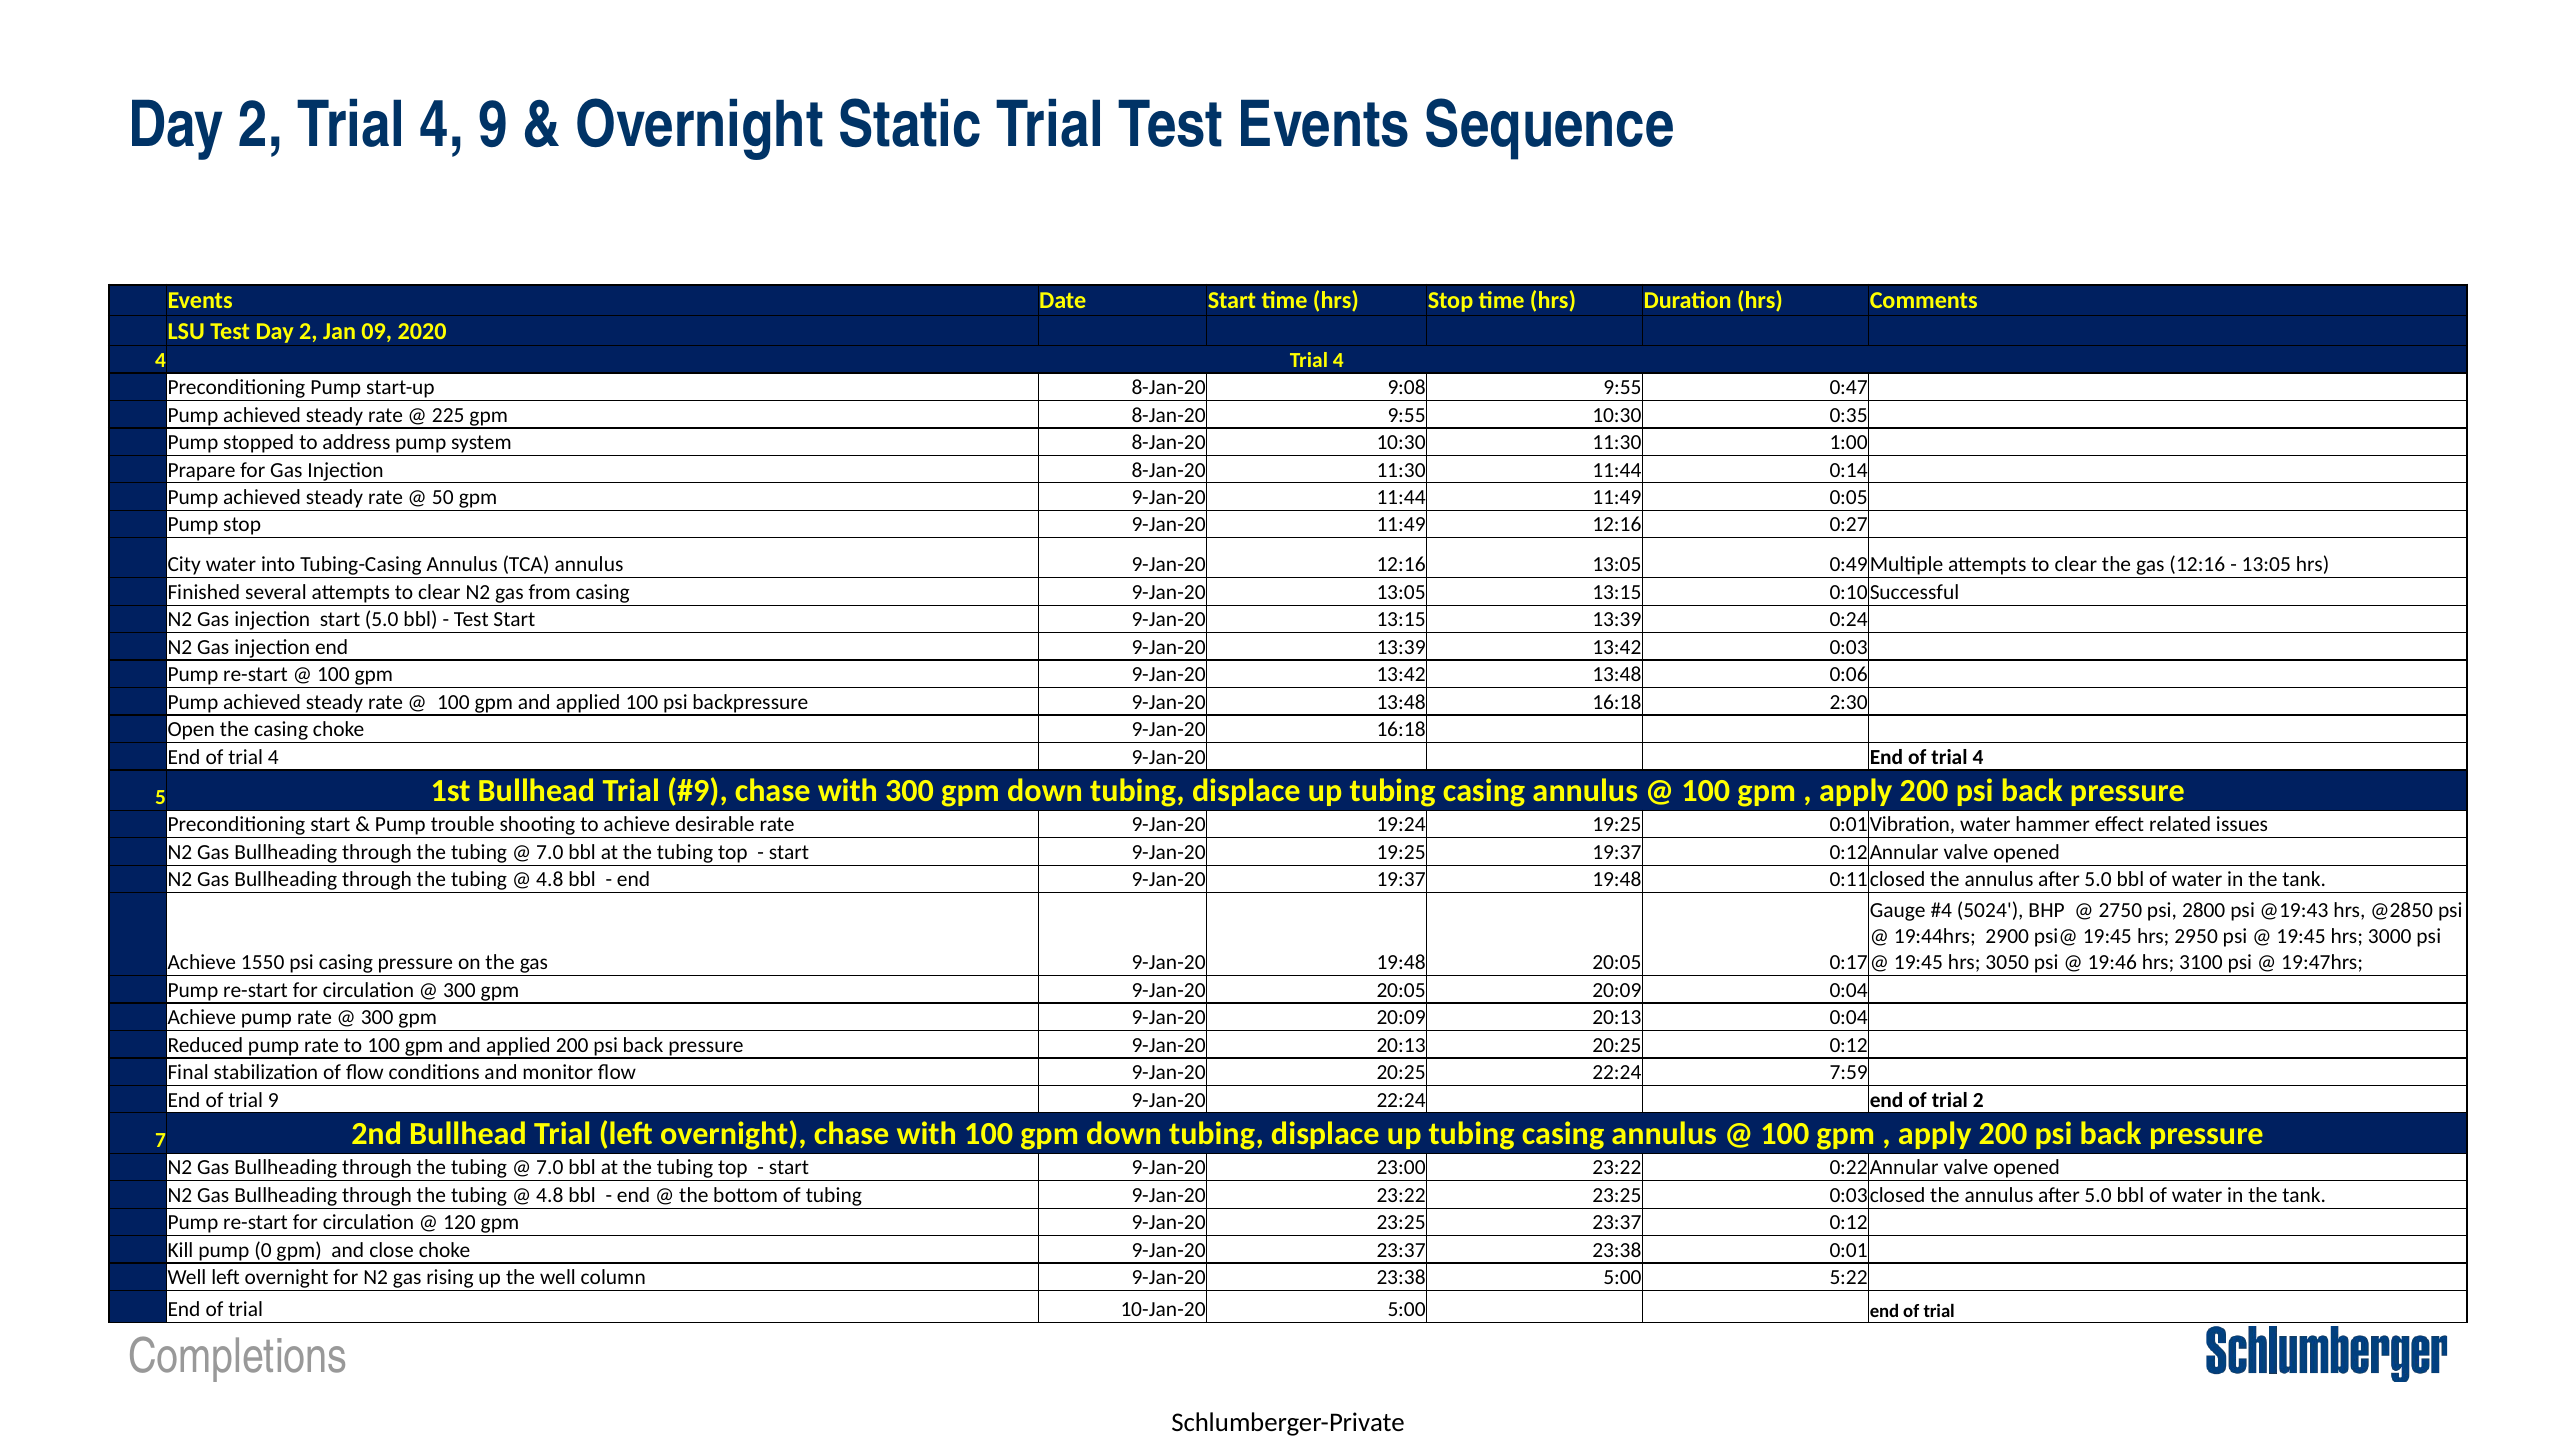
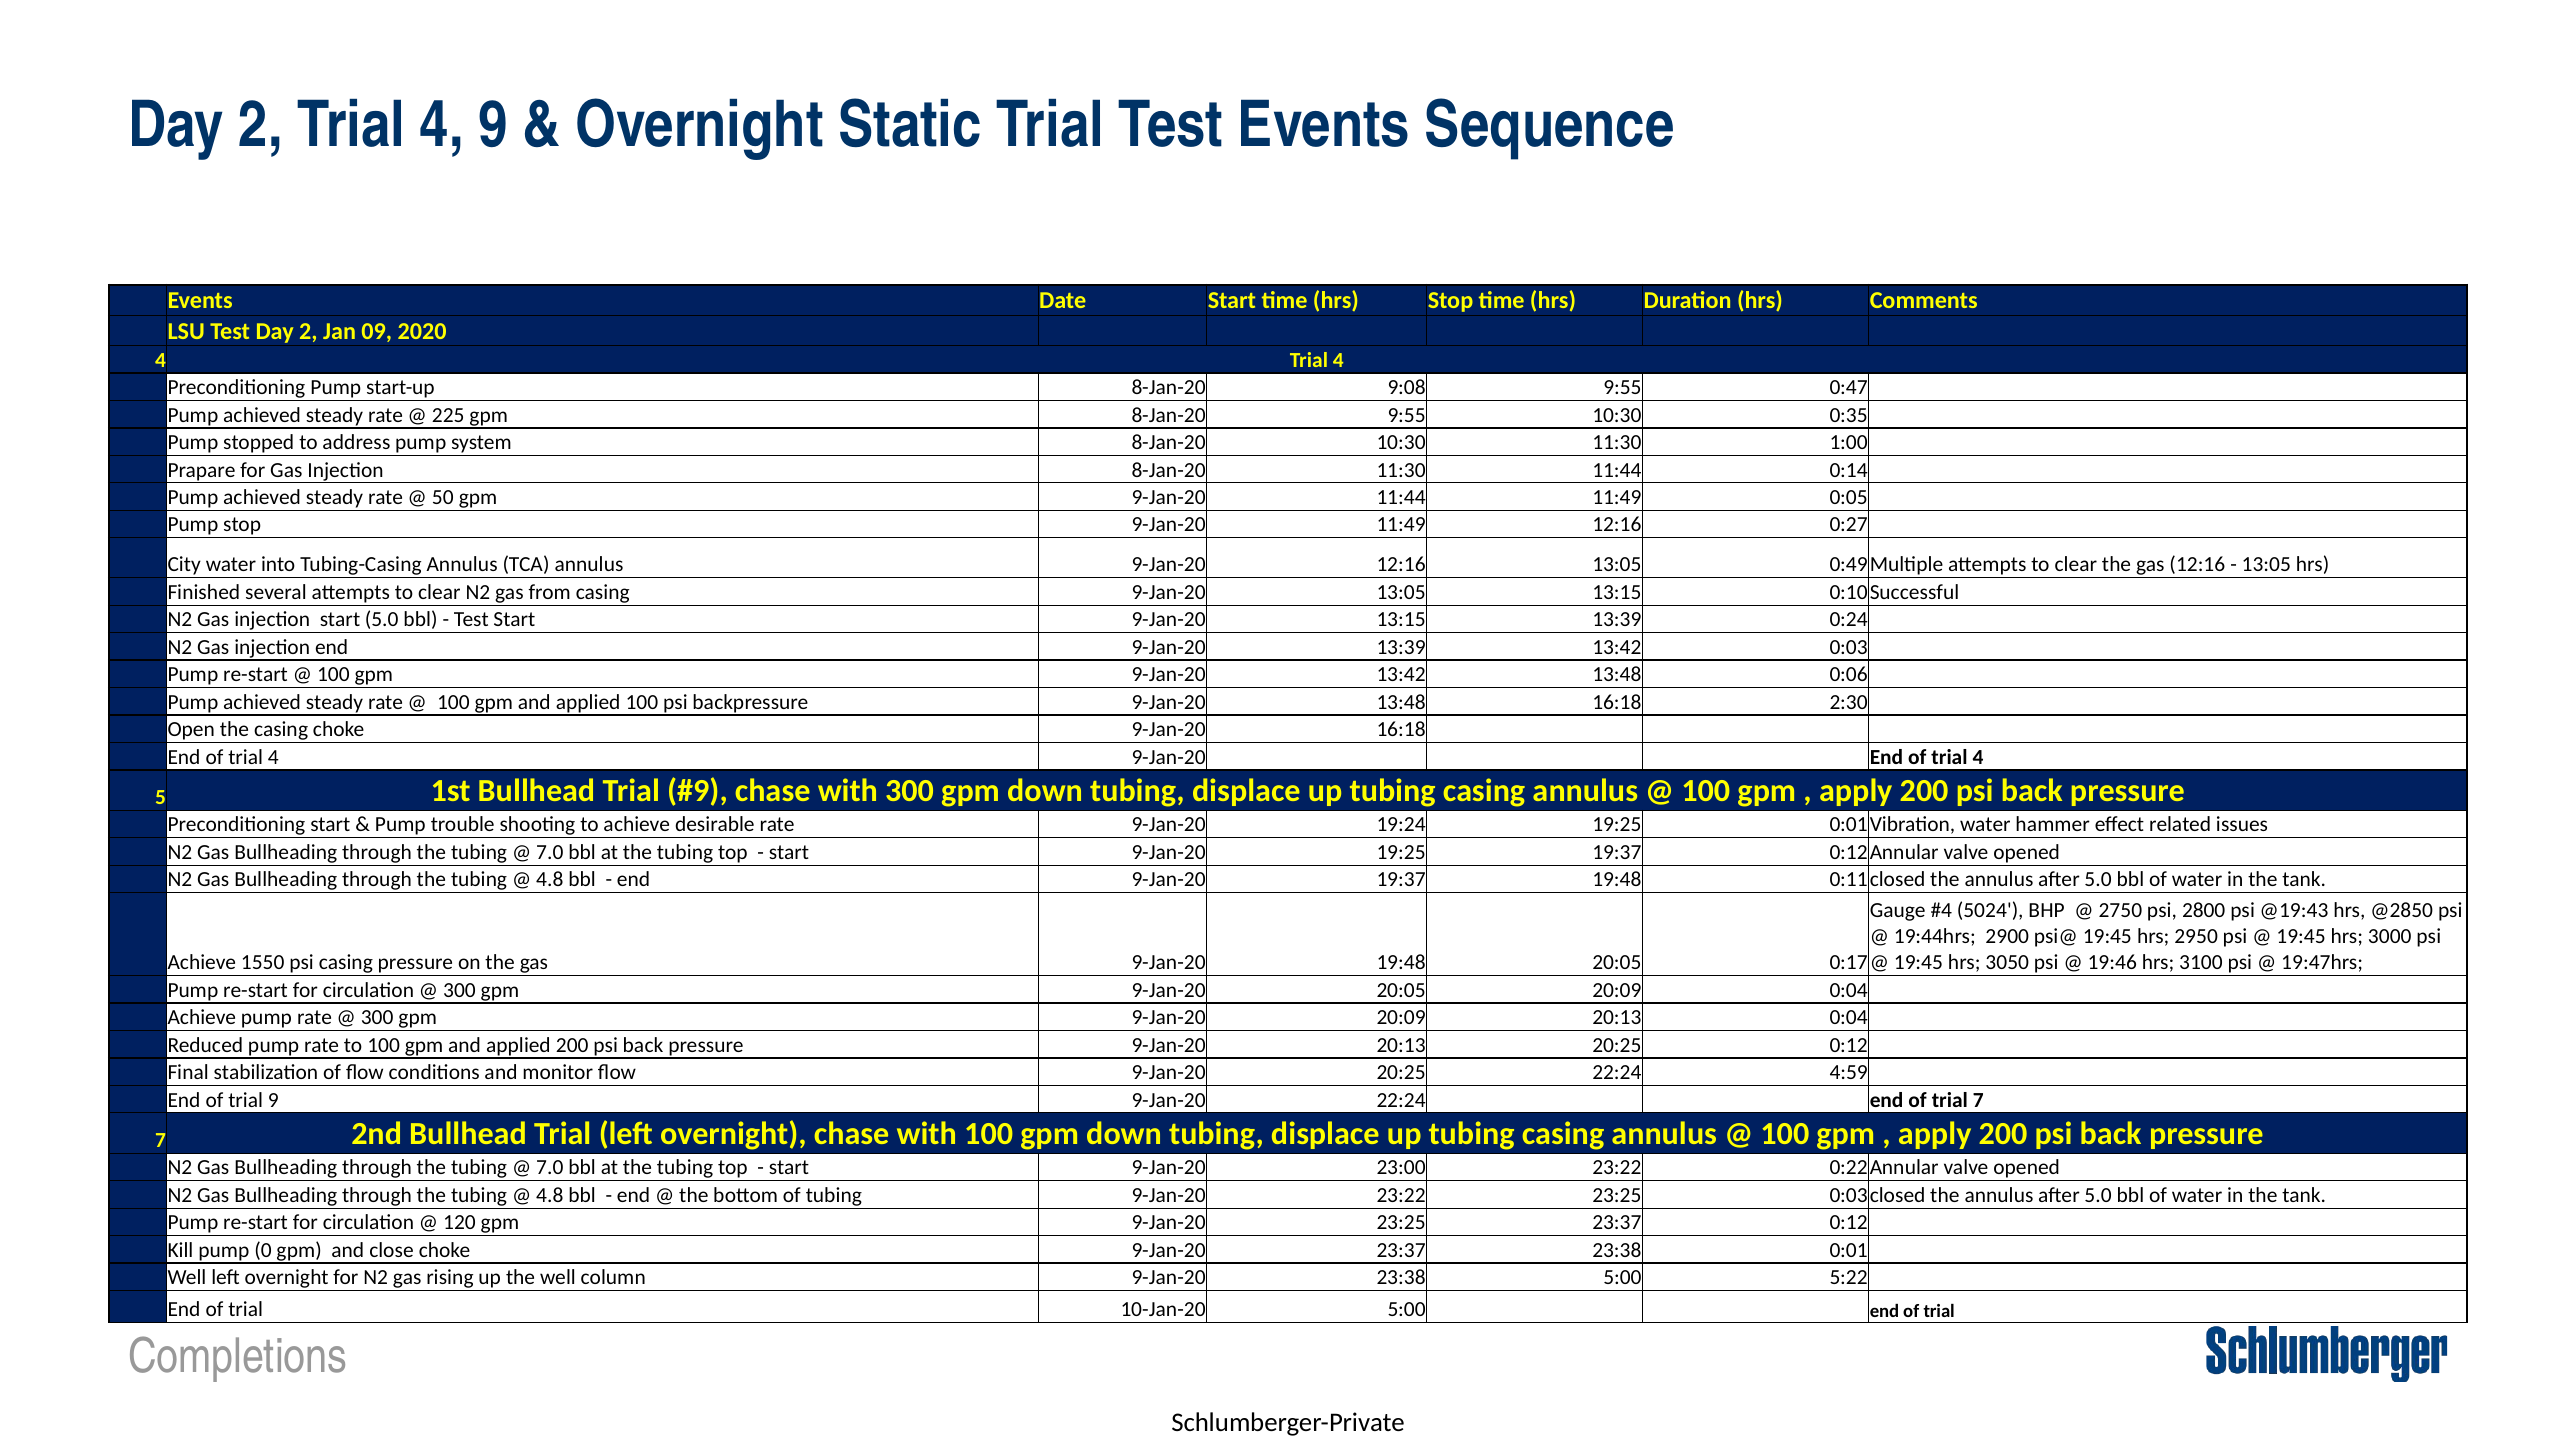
7:59: 7:59 -> 4:59 (1849, 1073)
trial 2: 2 -> 7 (1978, 1100)
